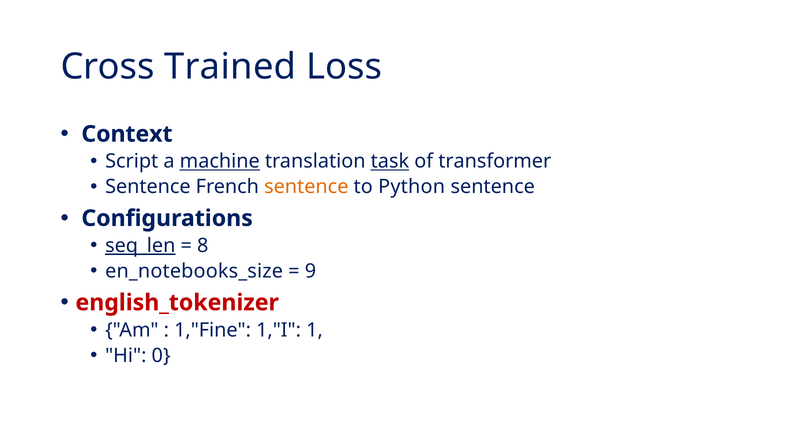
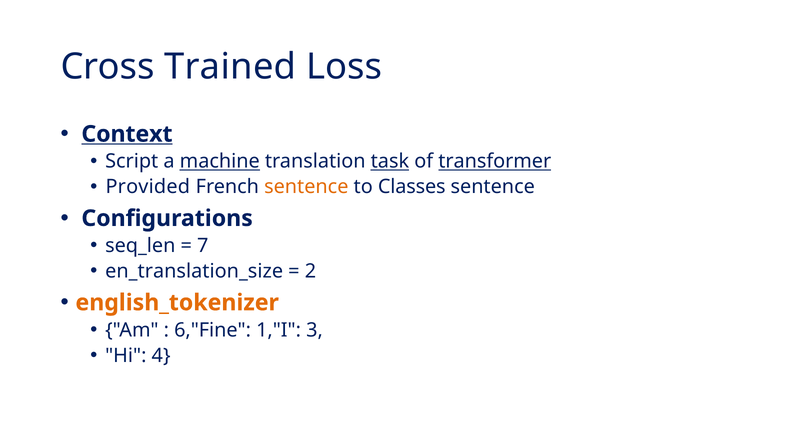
Context underline: none -> present (127, 134)
transformer underline: none -> present (495, 162)
Sentence: Sentence -> Provided (148, 187)
Python: Python -> Classes (412, 187)
seq_len underline: present -> none (140, 246)
8: 8 -> 7 (203, 246)
en_notebooks_size: en_notebooks_size -> en_translation_size (194, 272)
9: 9 -> 2 (310, 272)
english_tokenizer colour: red -> orange (177, 303)
1,"Fine: 1,"Fine -> 6,"Fine (213, 330)
1: 1 -> 3 (314, 330)
0: 0 -> 4 (161, 356)
